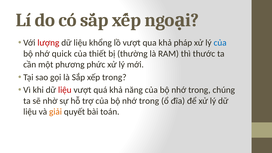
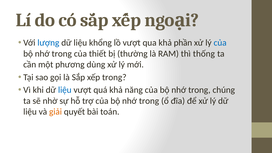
lượng colour: red -> blue (48, 43)
pháp: pháp -> phần (183, 43)
quick: quick -> trong (62, 54)
thước: thước -> thống (204, 54)
phức: phức -> dùng (96, 65)
liệu colour: red -> blue (65, 90)
